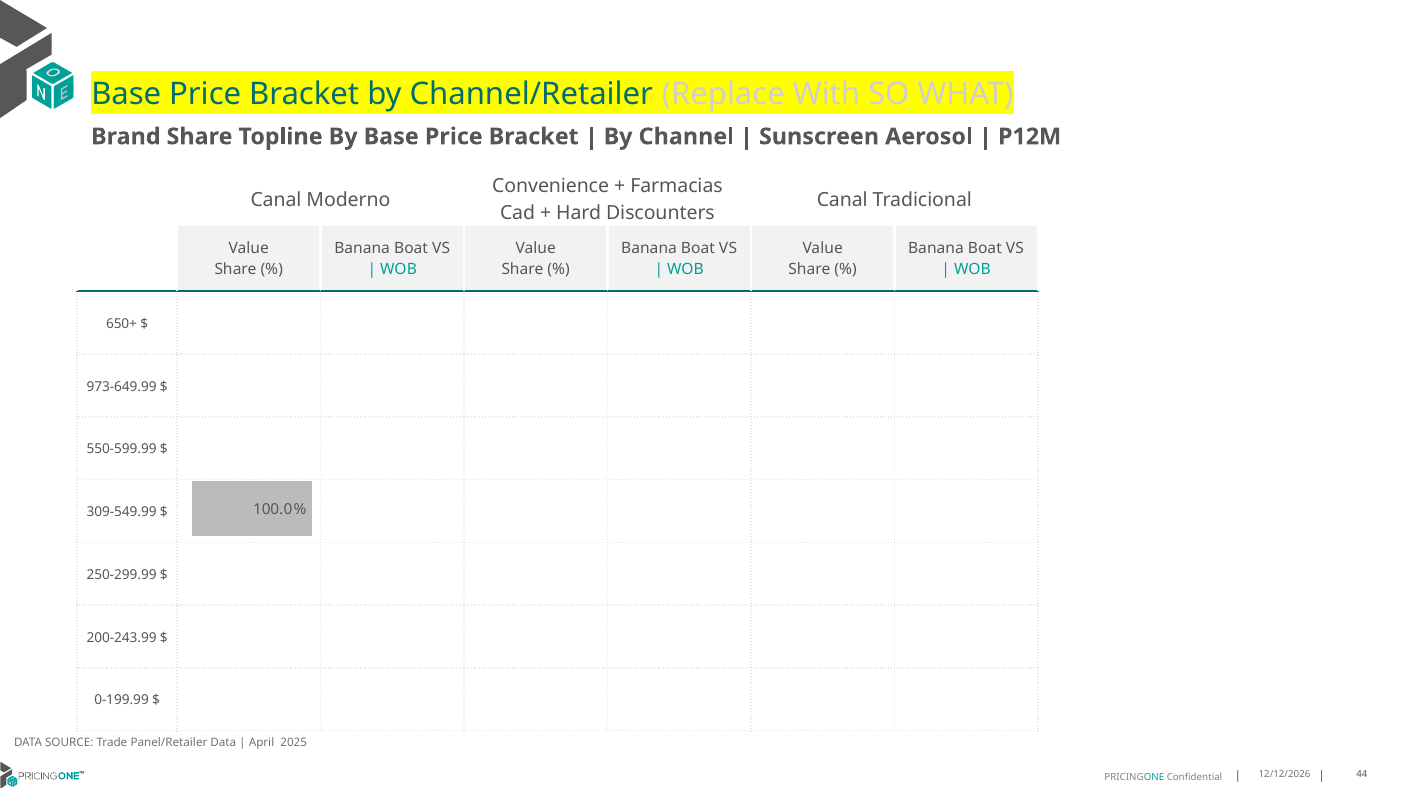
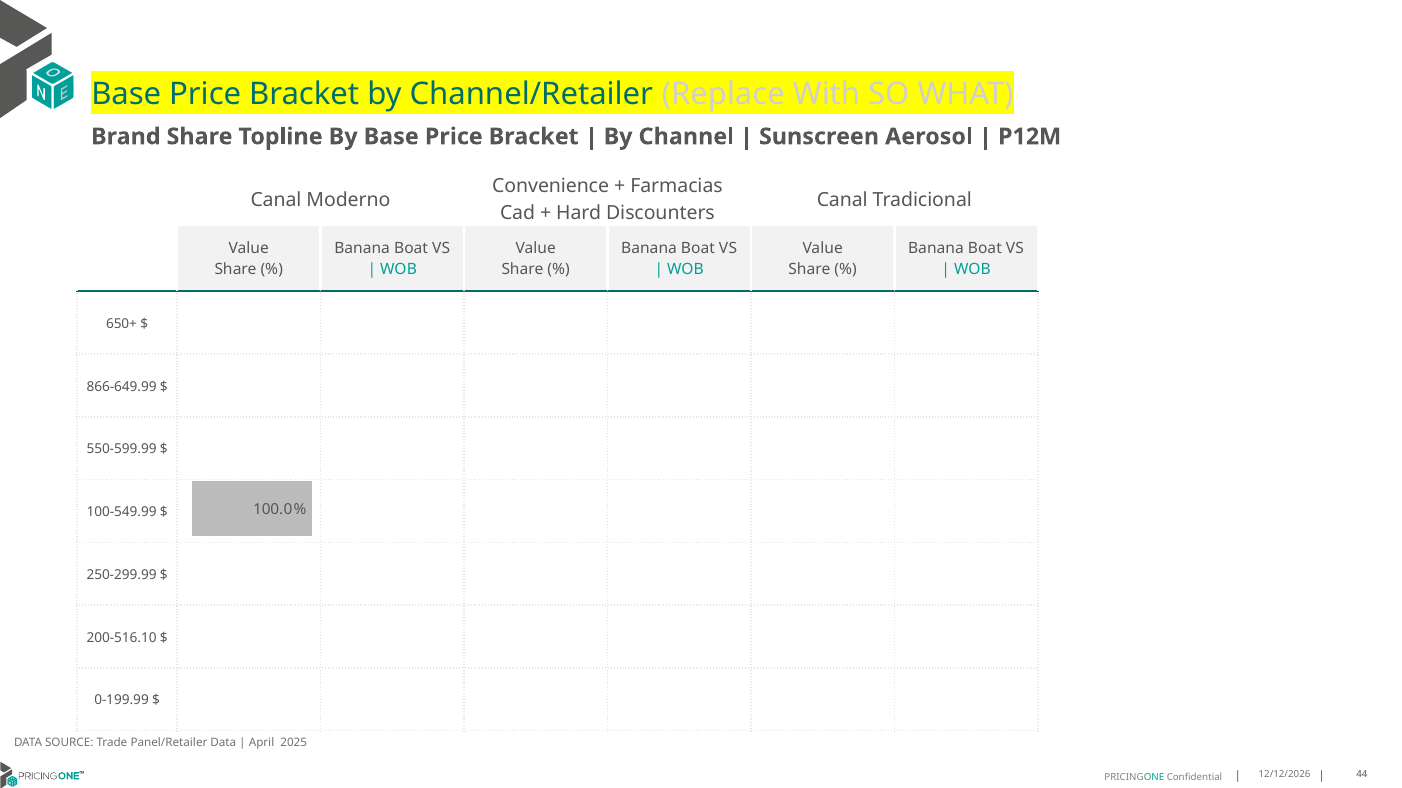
973-649.99: 973-649.99 -> 866-649.99 (122, 387)
309-549.99: 309-549.99 -> 100-549.99 (122, 513)
200-243.99: 200-243.99 -> 200-516.10 (122, 638)
